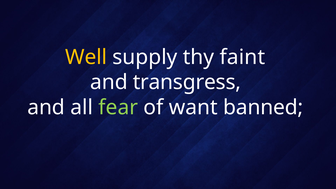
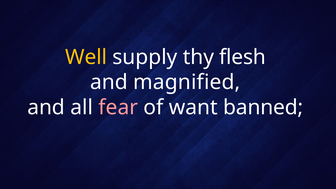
faint: faint -> flesh (243, 57)
transgress: transgress -> magnified (187, 82)
fear colour: light green -> pink (118, 107)
